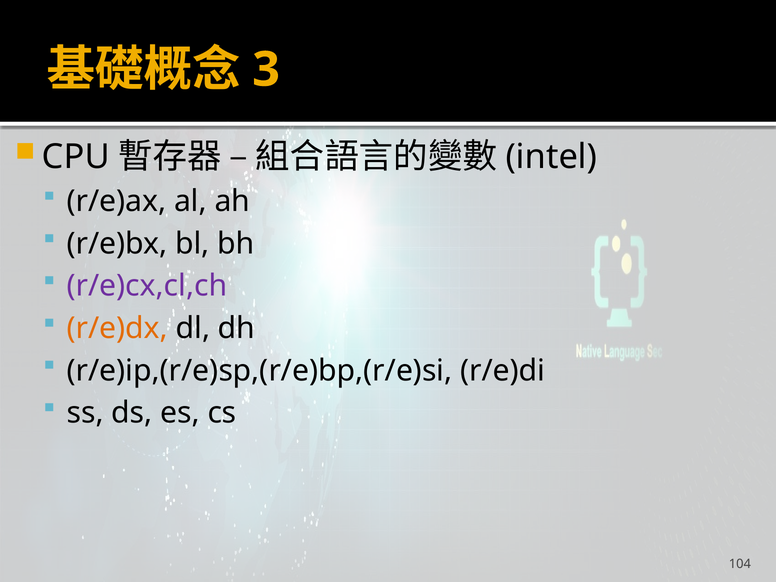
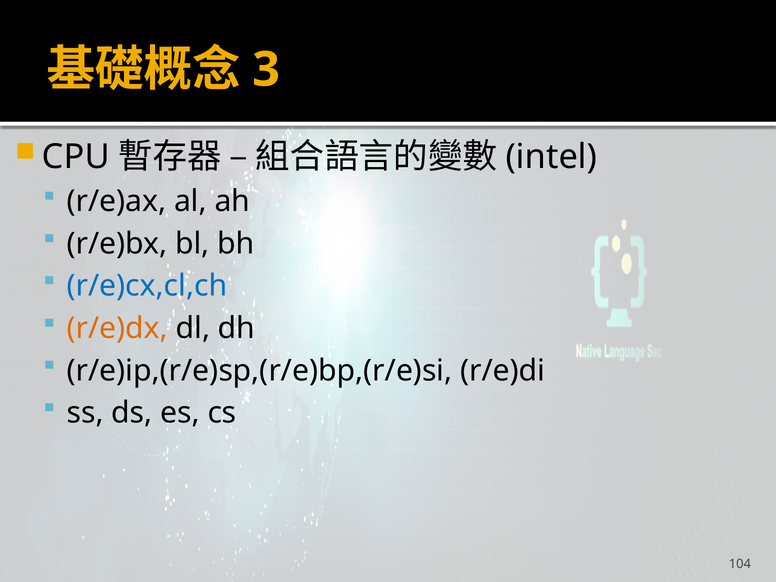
r/e)cx,cl,ch colour: purple -> blue (147, 286)
